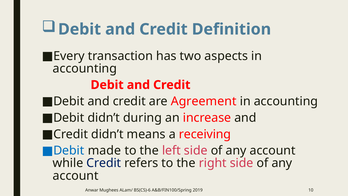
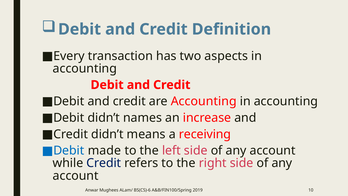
are Agreement: Agreement -> Accounting (204, 101)
during: during -> names (143, 118)
